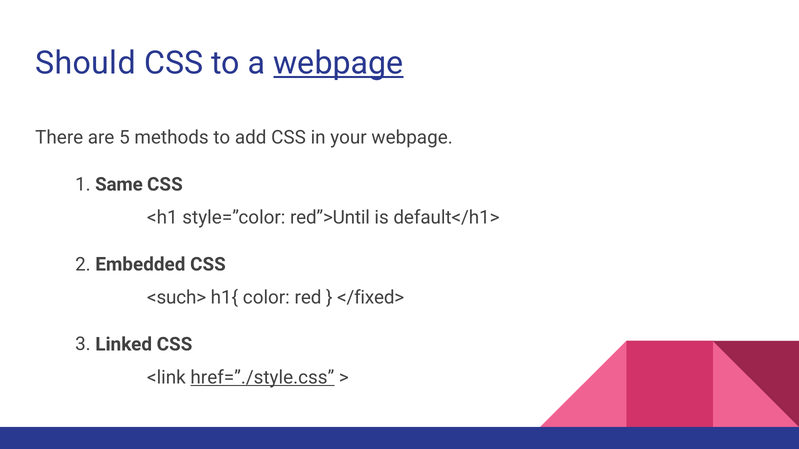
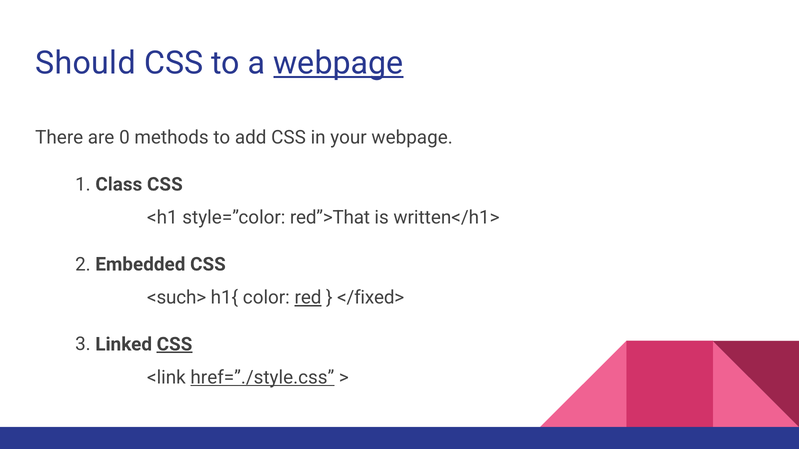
5: 5 -> 0 (124, 138)
Same: Same -> Class (119, 185)
red”>Until: red”>Until -> red”>That (330, 218)
default</h1>: default</h1> -> written</h1> (446, 218)
red underline: none -> present (308, 298)
CSS underline: none -> present (174, 345)
